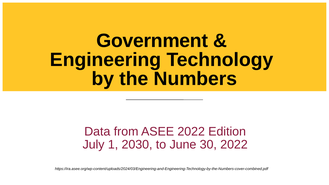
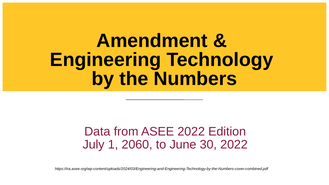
Government: Government -> Amendment (152, 41)
2030: 2030 -> 2060 (137, 145)
